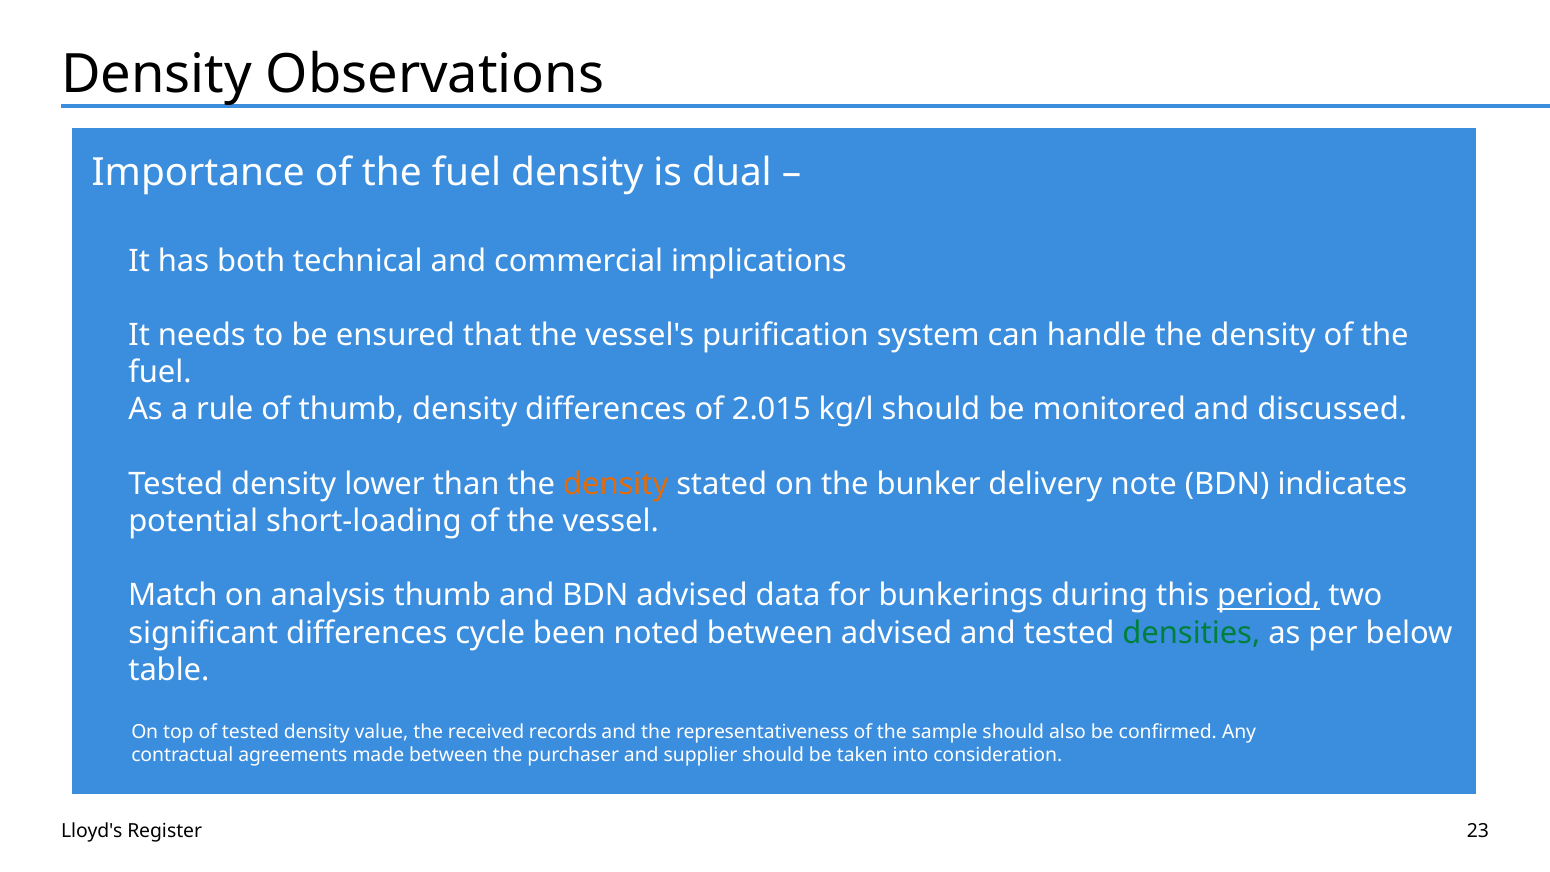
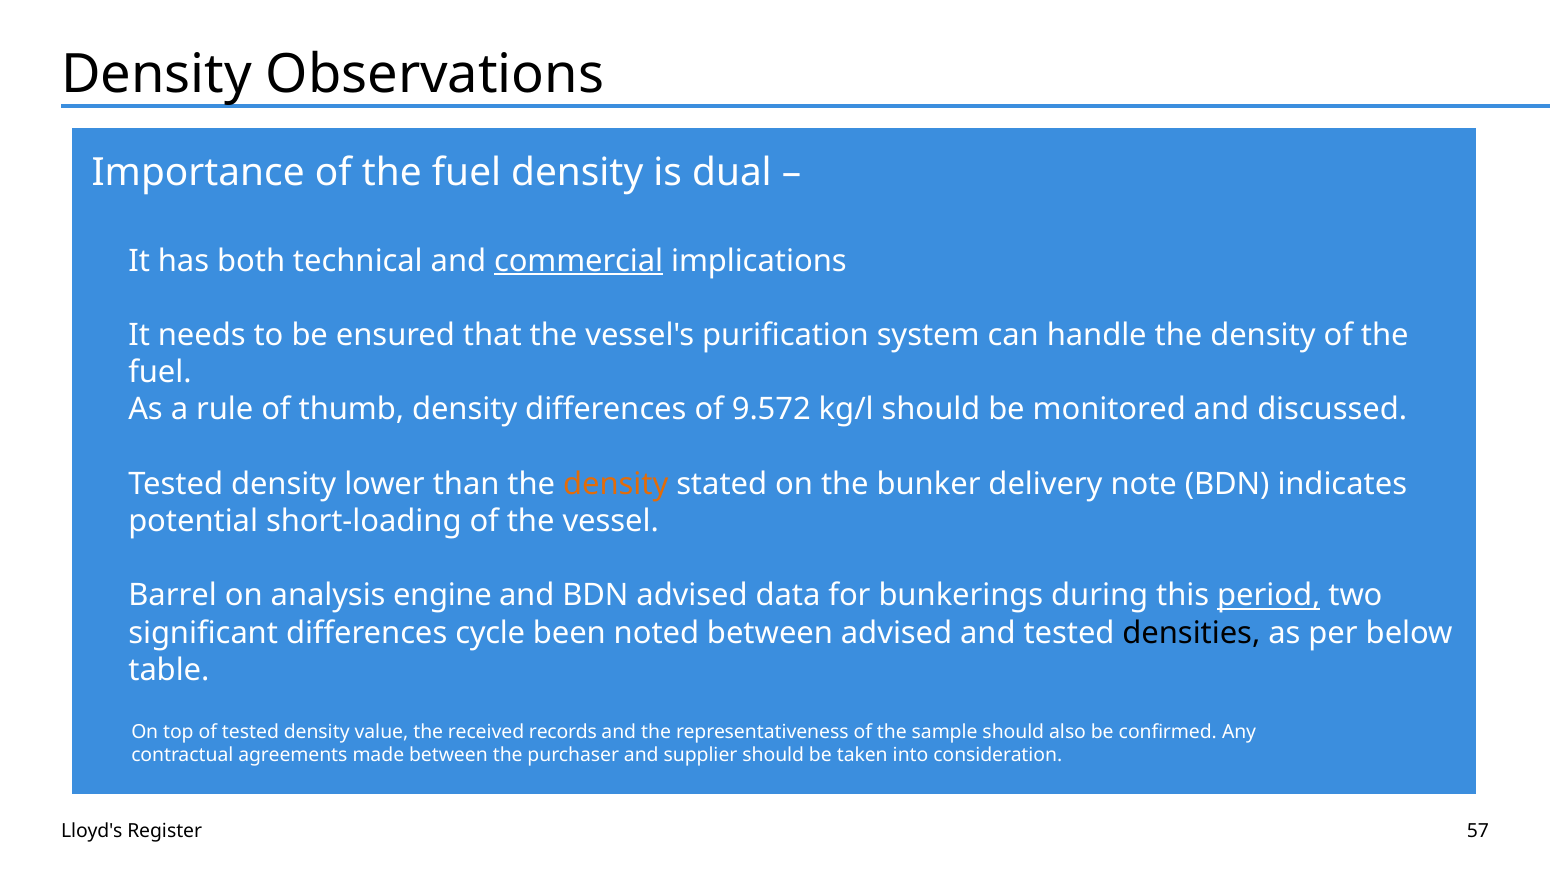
commercial underline: none -> present (579, 261)
2.015: 2.015 -> 9.572 (771, 410)
Match: Match -> Barrel (173, 596)
analysis thumb: thumb -> engine (442, 596)
densities colour: green -> black (1191, 633)
23: 23 -> 57 (1478, 831)
